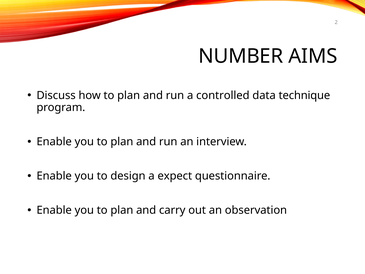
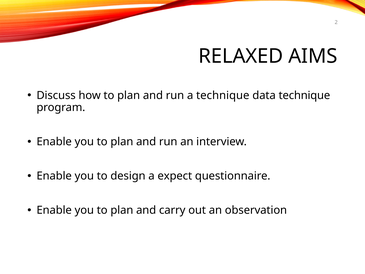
NUMBER: NUMBER -> RELAXED (241, 56)
a controlled: controlled -> technique (223, 95)
